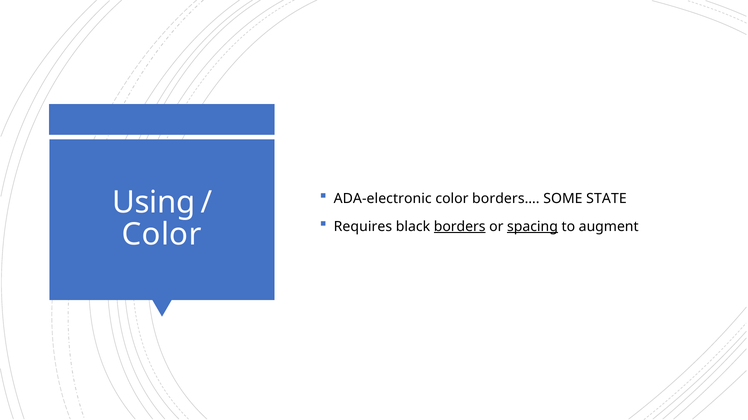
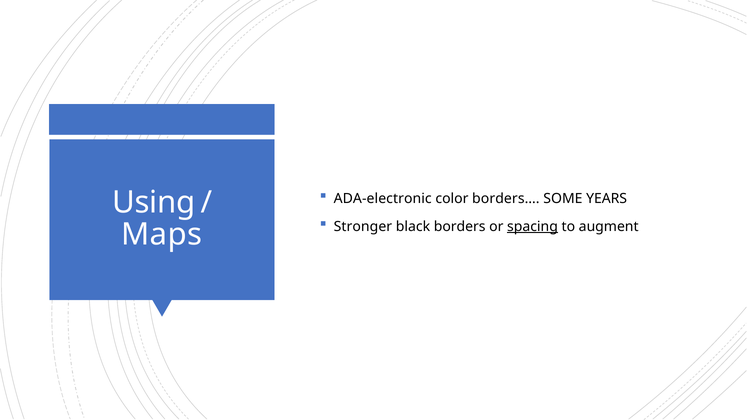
STATE: STATE -> YEARS (607, 199)
Requires: Requires -> Stronger (363, 227)
borders underline: present -> none (460, 227)
Color: Color -> Maps (162, 235)
